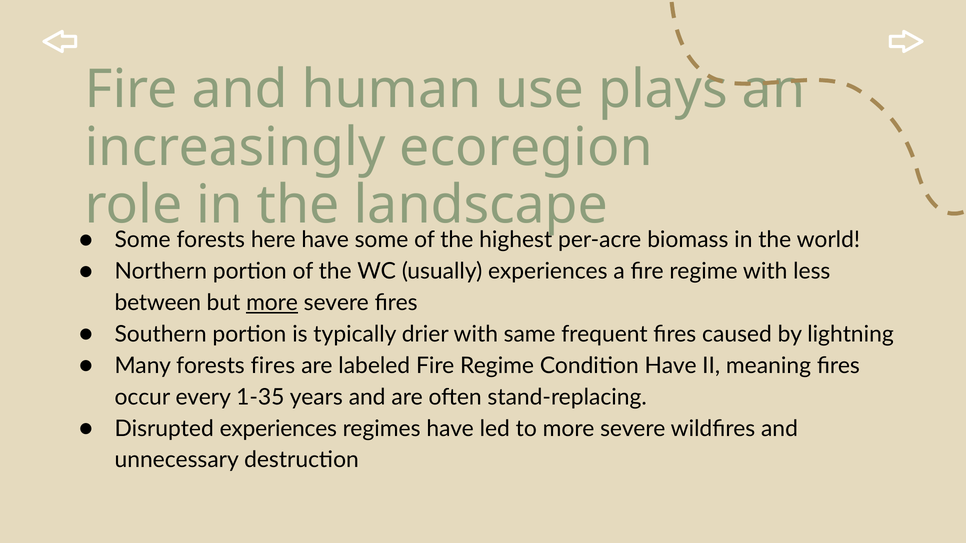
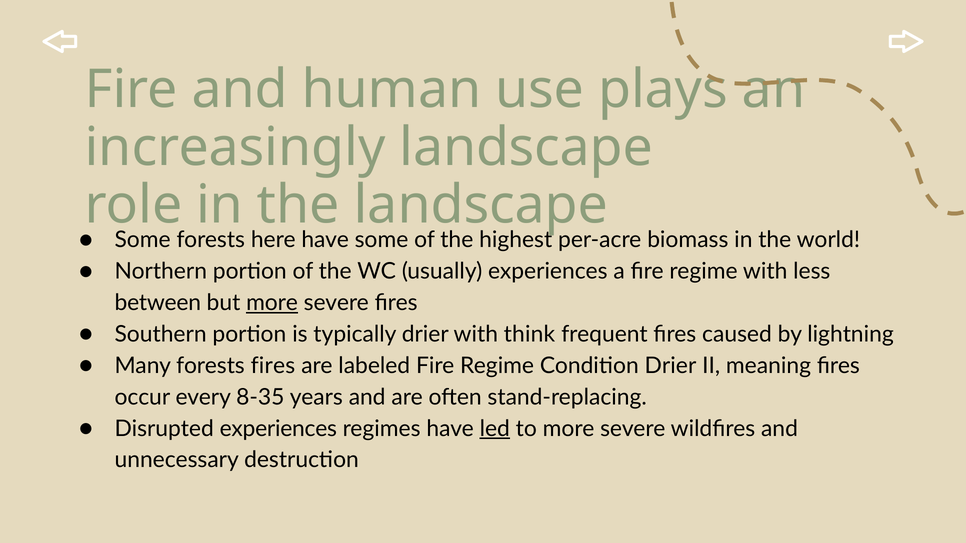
increasingly ecoregion: ecoregion -> landscape (526, 147)
same: same -> think (529, 334)
Condition Have: Have -> Drier (670, 366)
1-35: 1-35 -> 8-35 (260, 397)
led underline: none -> present (495, 429)
